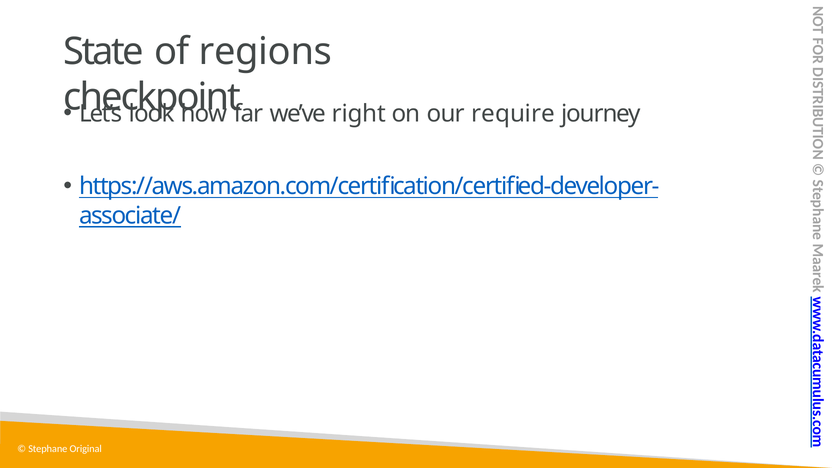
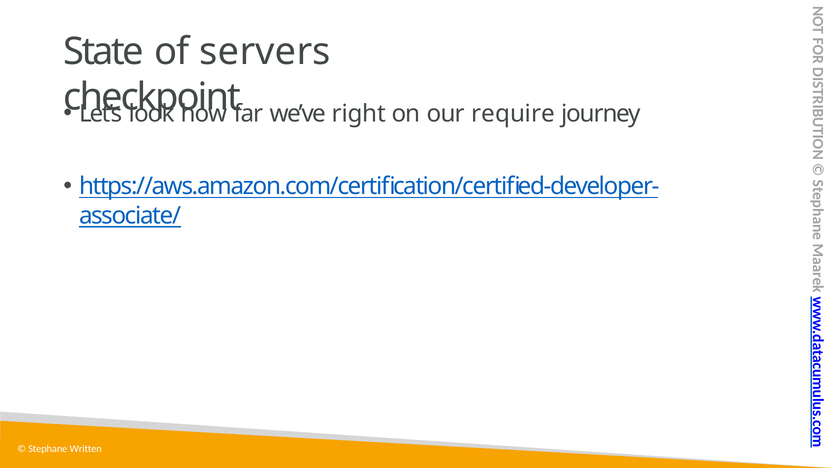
regions: regions -> servers (265, 51)
Original: Original -> Written (86, 449)
